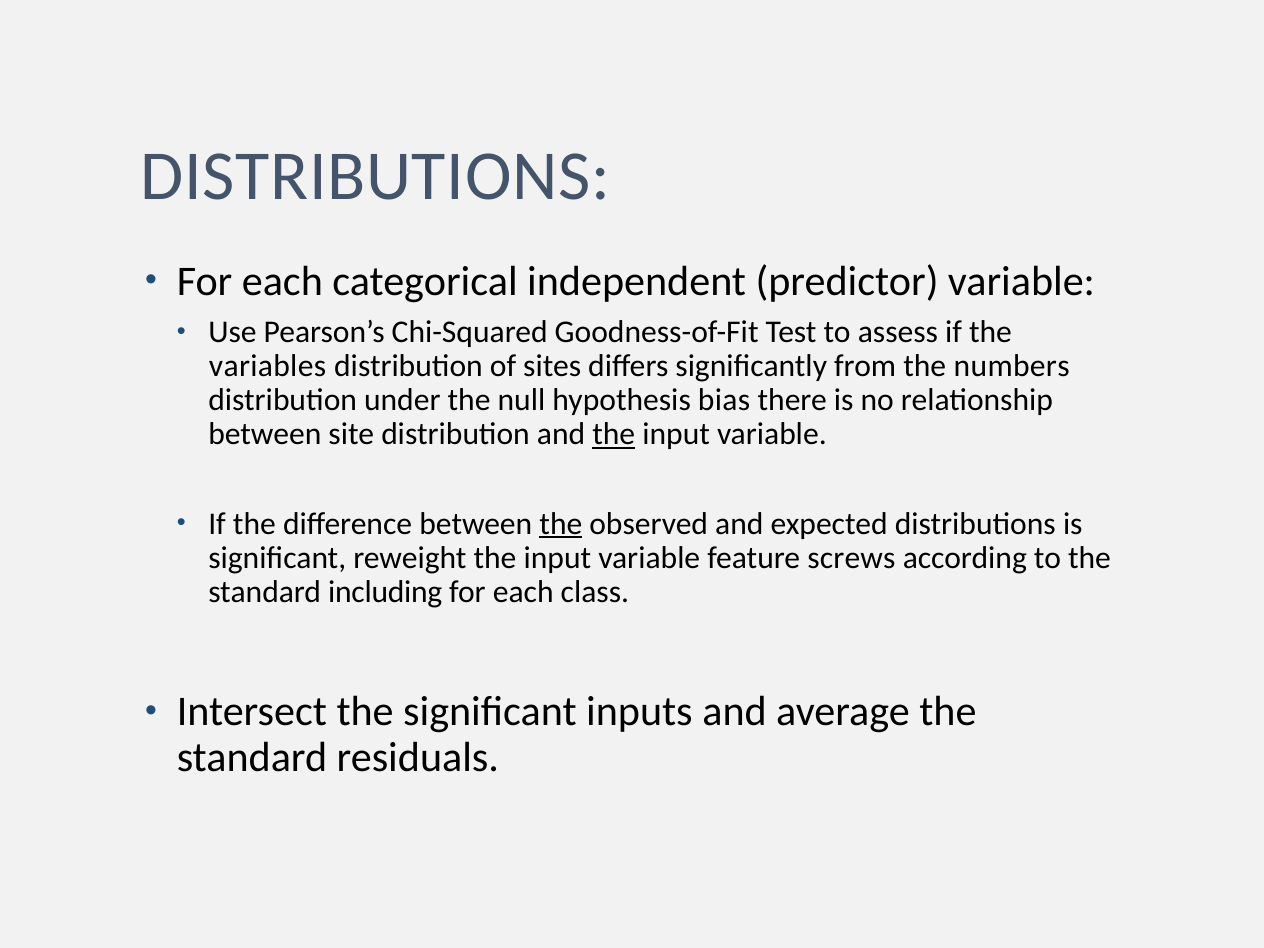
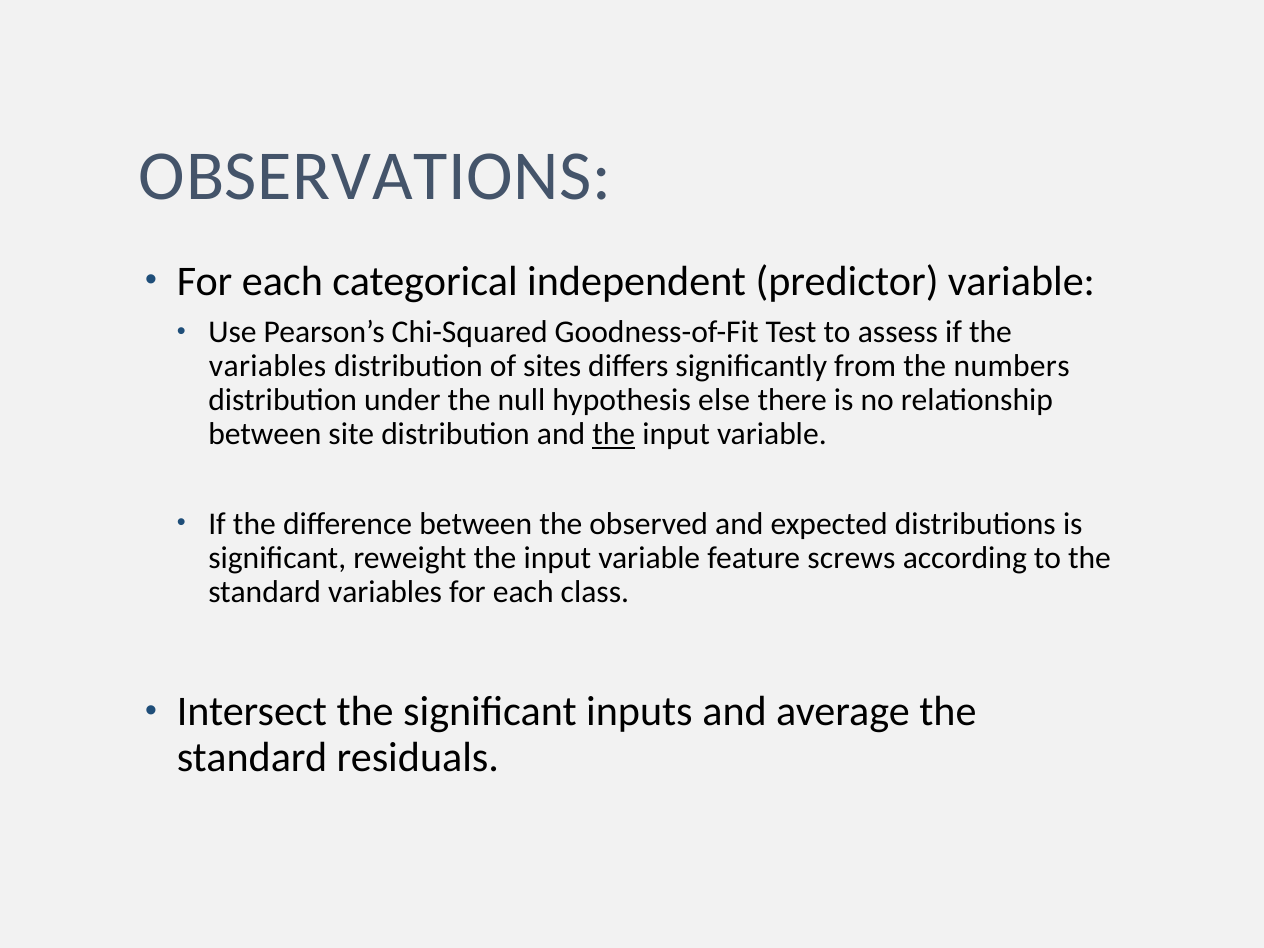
DISTRIBUTIONS: DISTRIBUTIONS -> OBSERVATIONS (375, 176)
bias: bias -> else (724, 400)
the underline: present -> none (561, 524)
standard including: including -> variables (385, 592)
